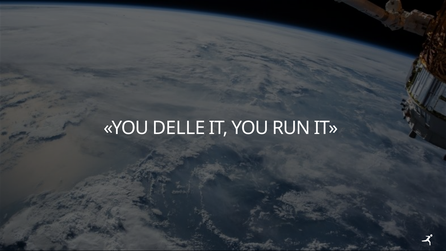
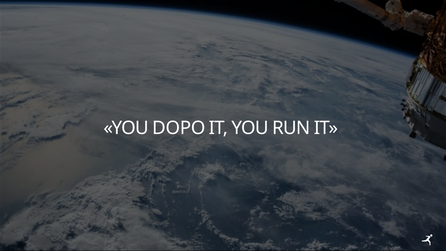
DELLE: DELLE -> DOPO (179, 128)
